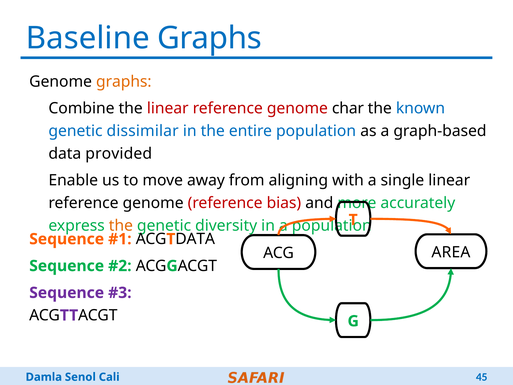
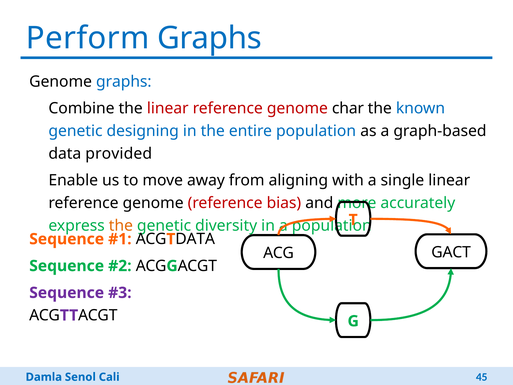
Baseline: Baseline -> Perform (88, 38)
graphs colour: orange -> blue (124, 82)
dissimilar: dissimilar -> designing (143, 131)
AREA: AREA -> GACT (451, 252)
